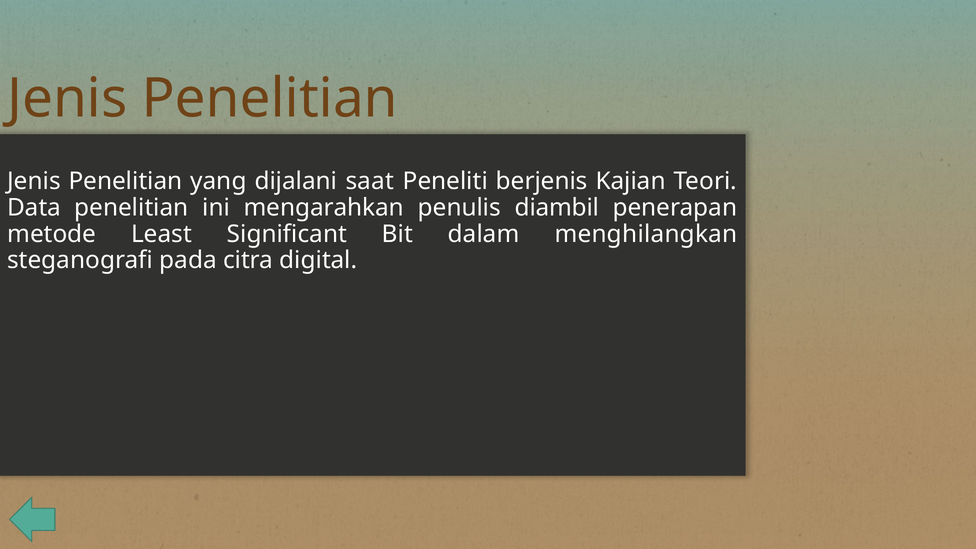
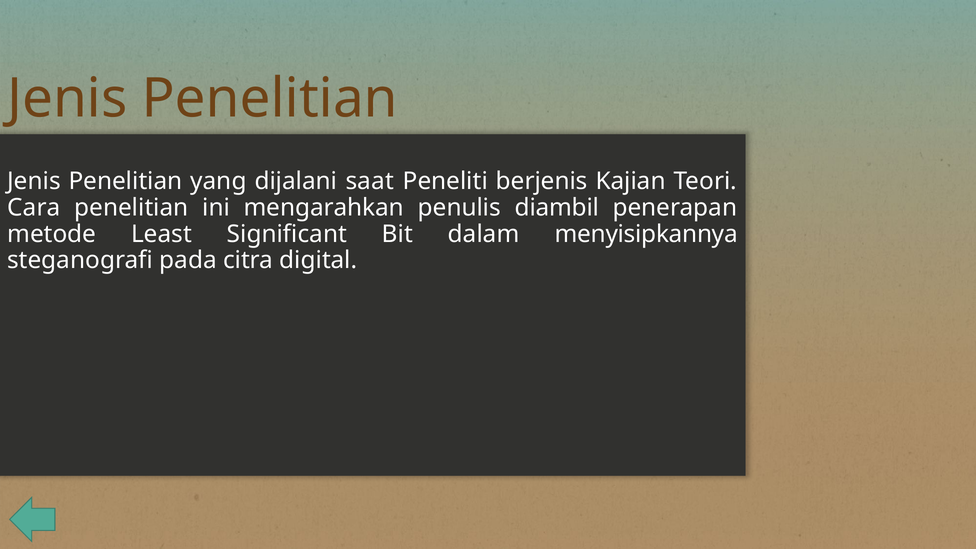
Data: Data -> Cara (34, 208)
menghilangkan: menghilangkan -> menyisipkannya (646, 234)
